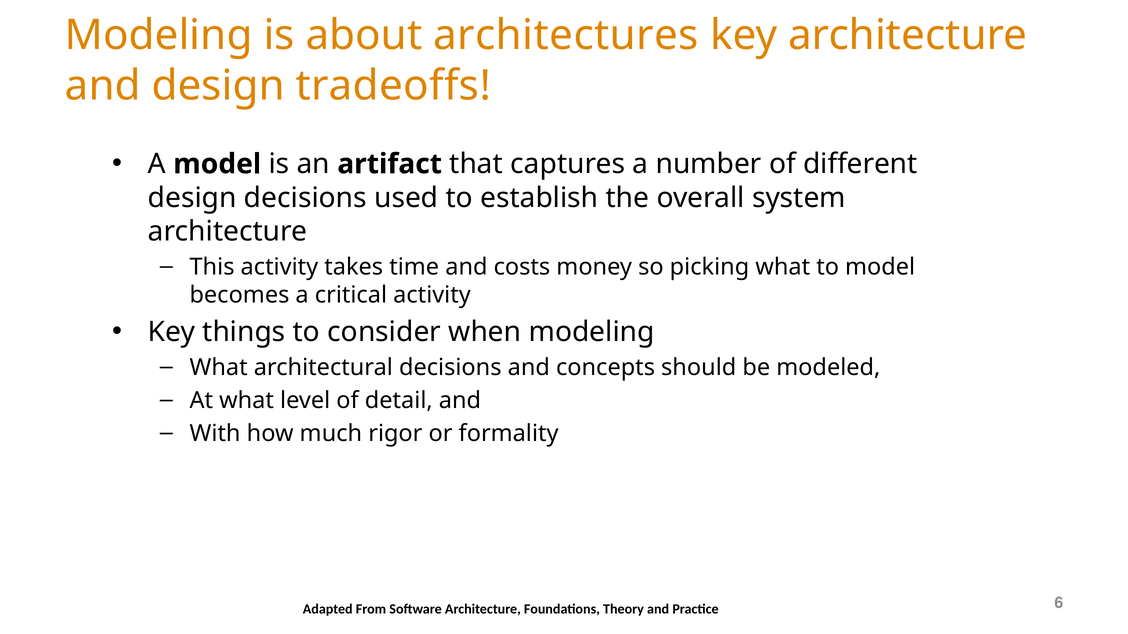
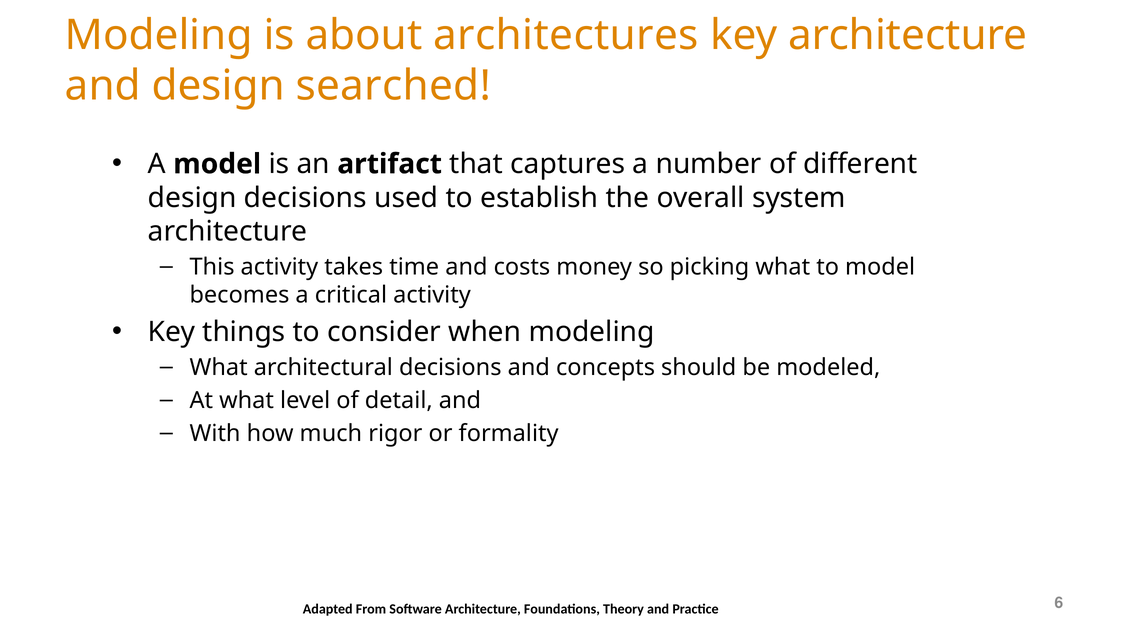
tradeoffs: tradeoffs -> searched (393, 86)
